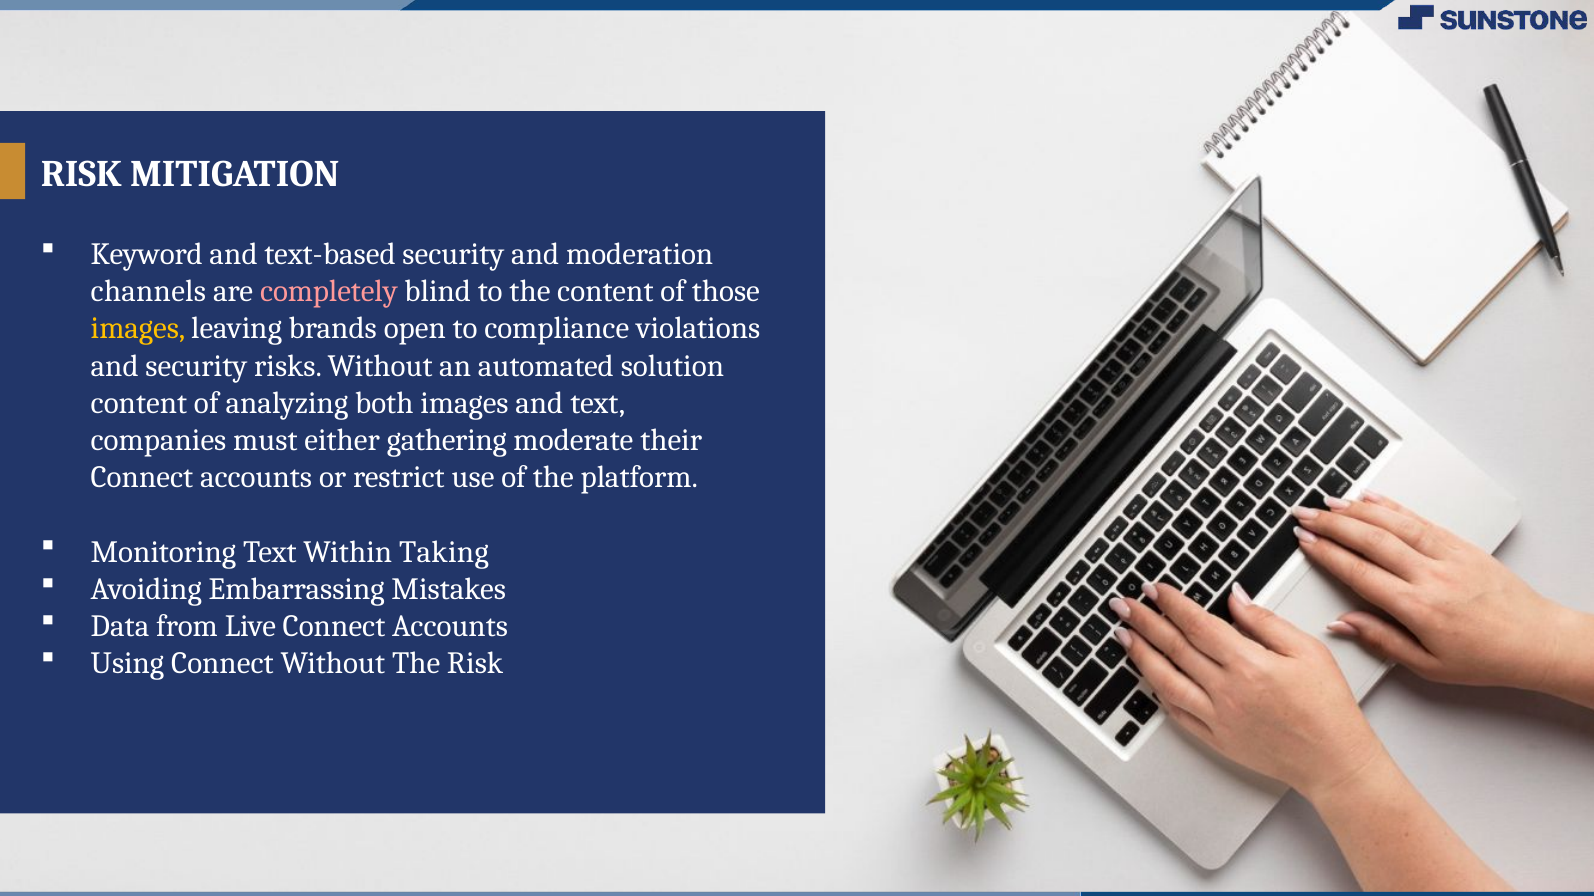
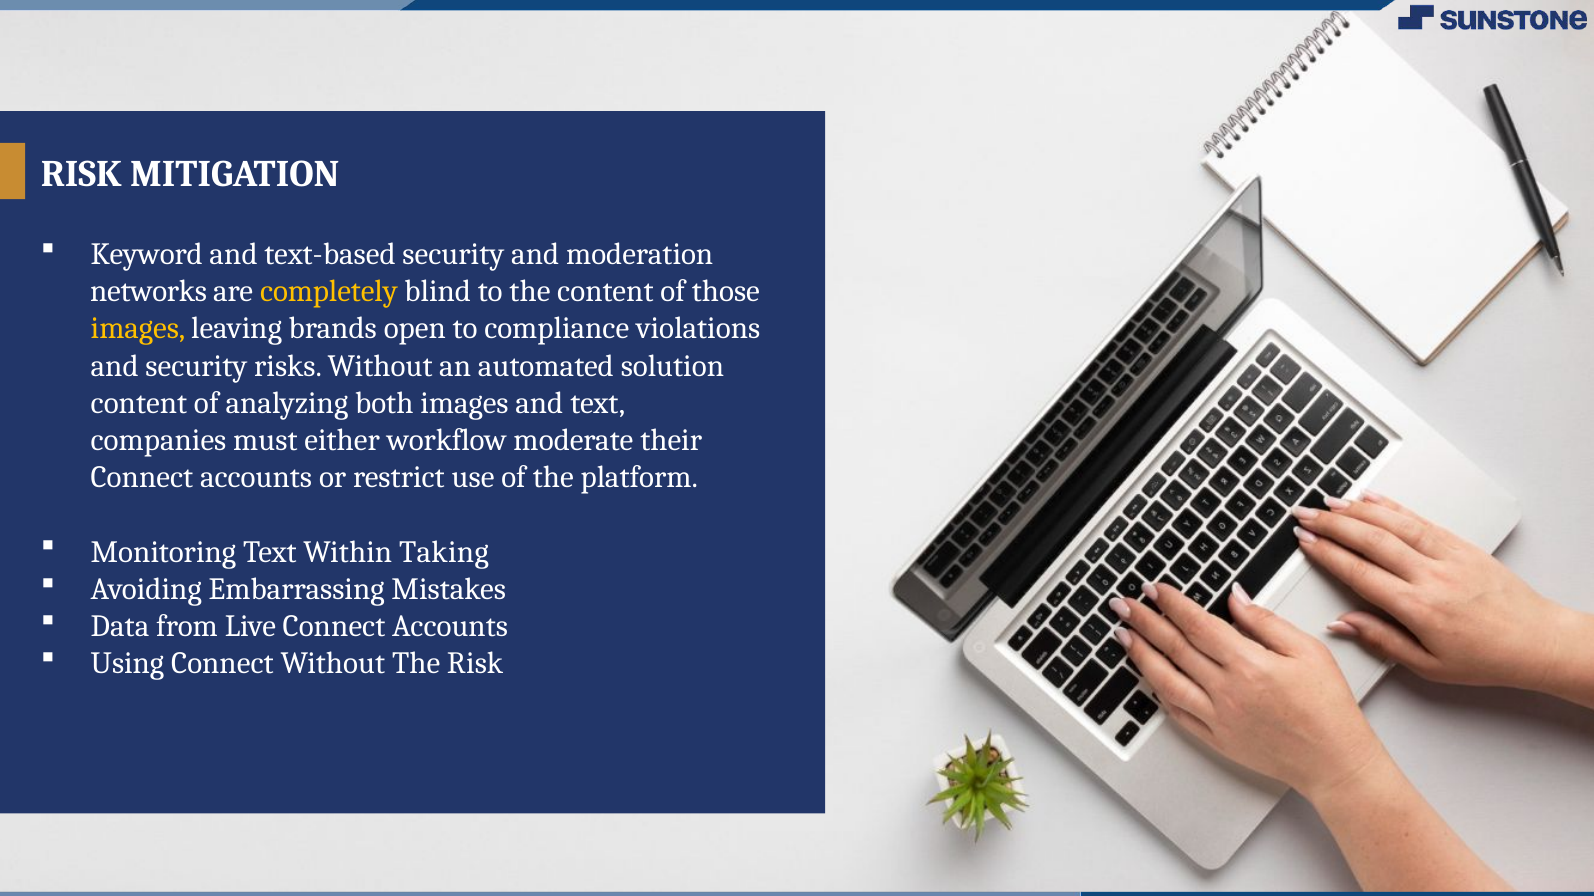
channels: channels -> networks (149, 292)
completely colour: pink -> yellow (329, 292)
gathering: gathering -> workflow (447, 441)
